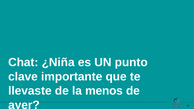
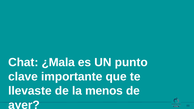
¿Niña: ¿Niña -> ¿Mala (58, 62)
